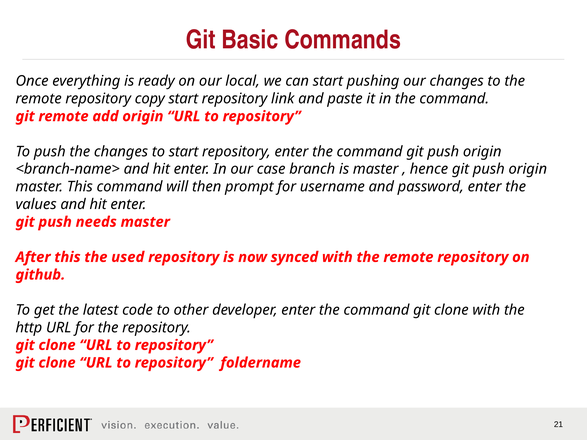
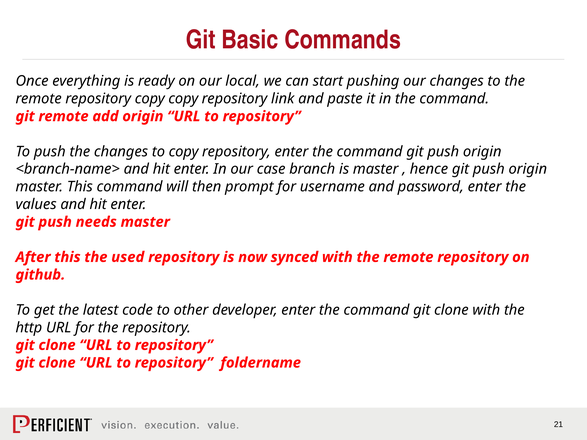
copy start: start -> copy (183, 99)
to start: start -> copy (184, 152)
